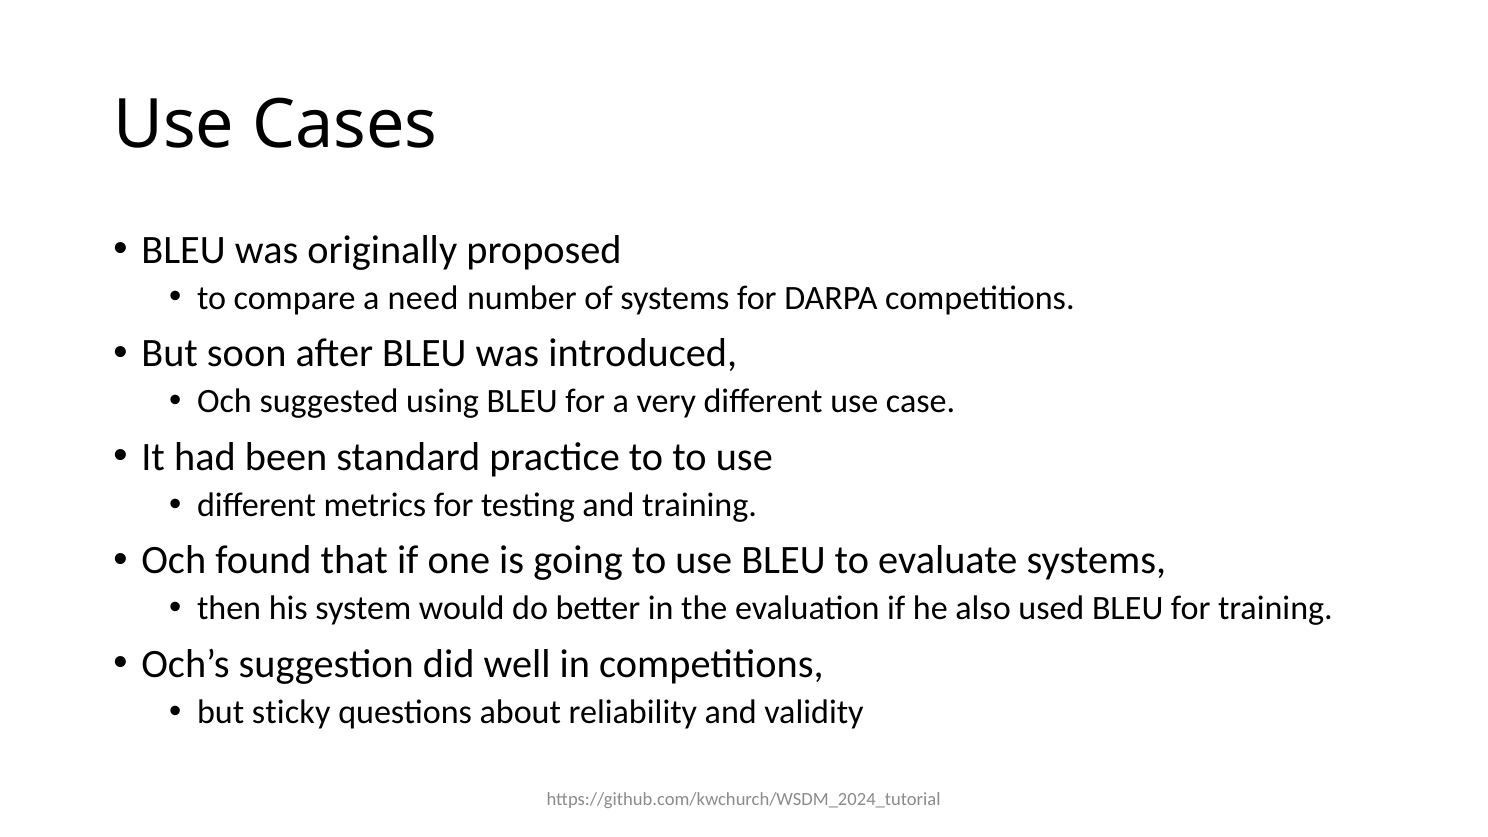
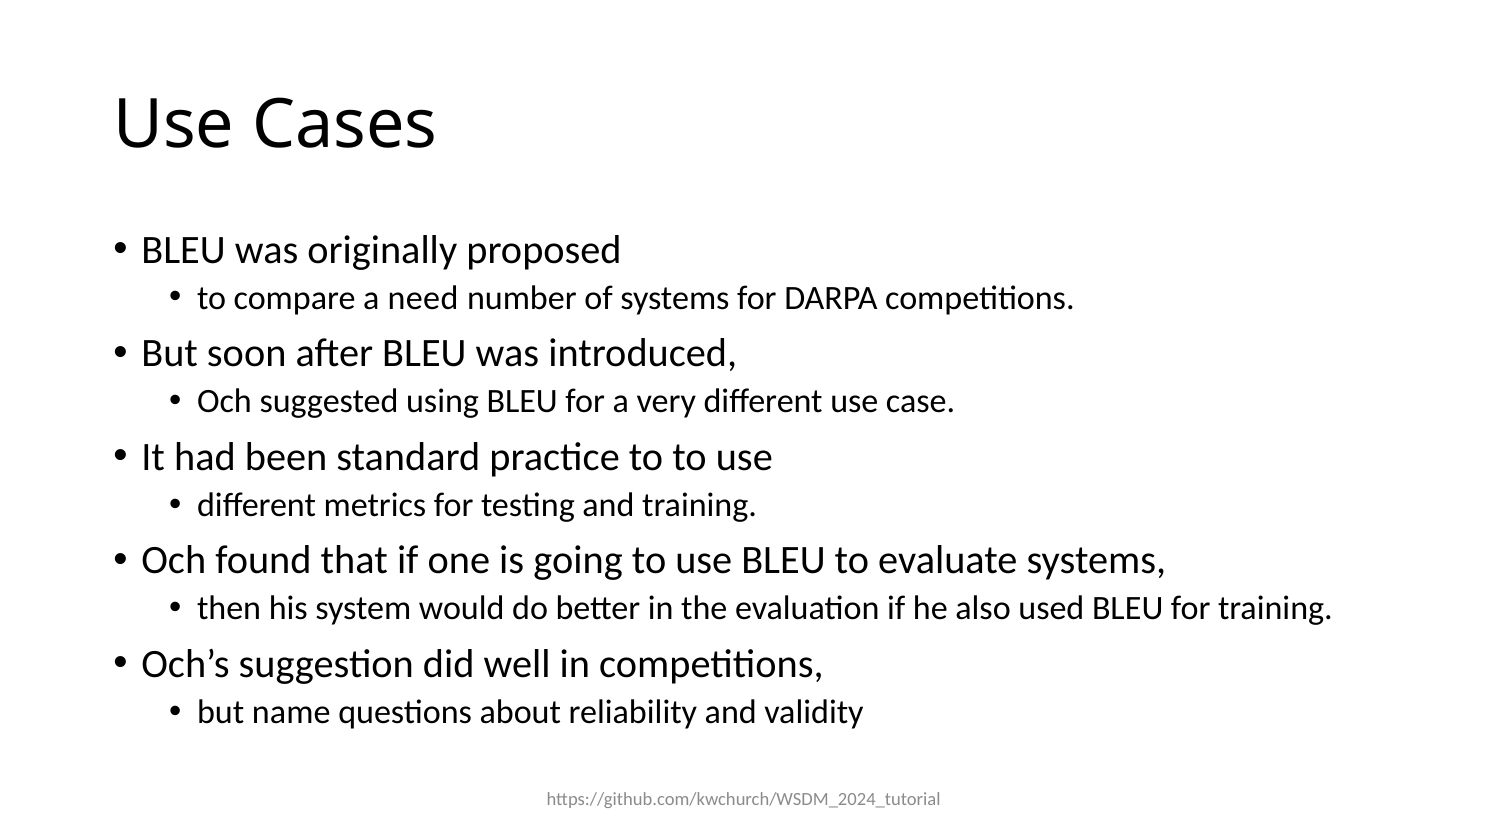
sticky: sticky -> name (291, 712)
